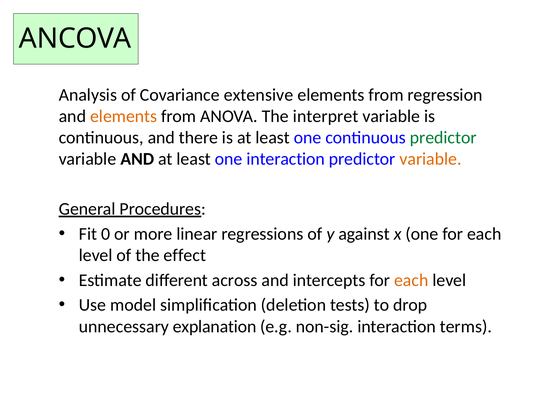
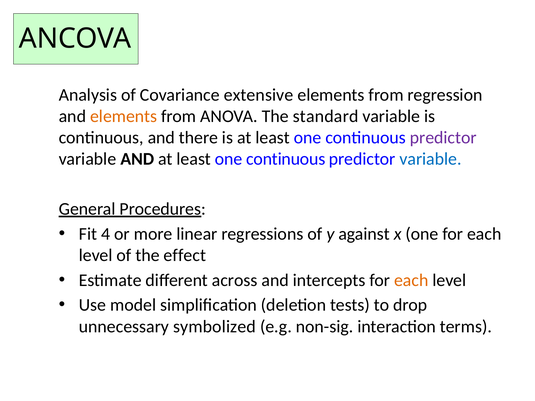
interpret: interpret -> standard (326, 116)
predictor colour: green -> purple (443, 138)
interaction: interaction -> continuous (286, 159)
variable colour: orange -> blue (431, 159)
0: 0 -> 4 (106, 234)
explanation: explanation -> symbolized (214, 327)
